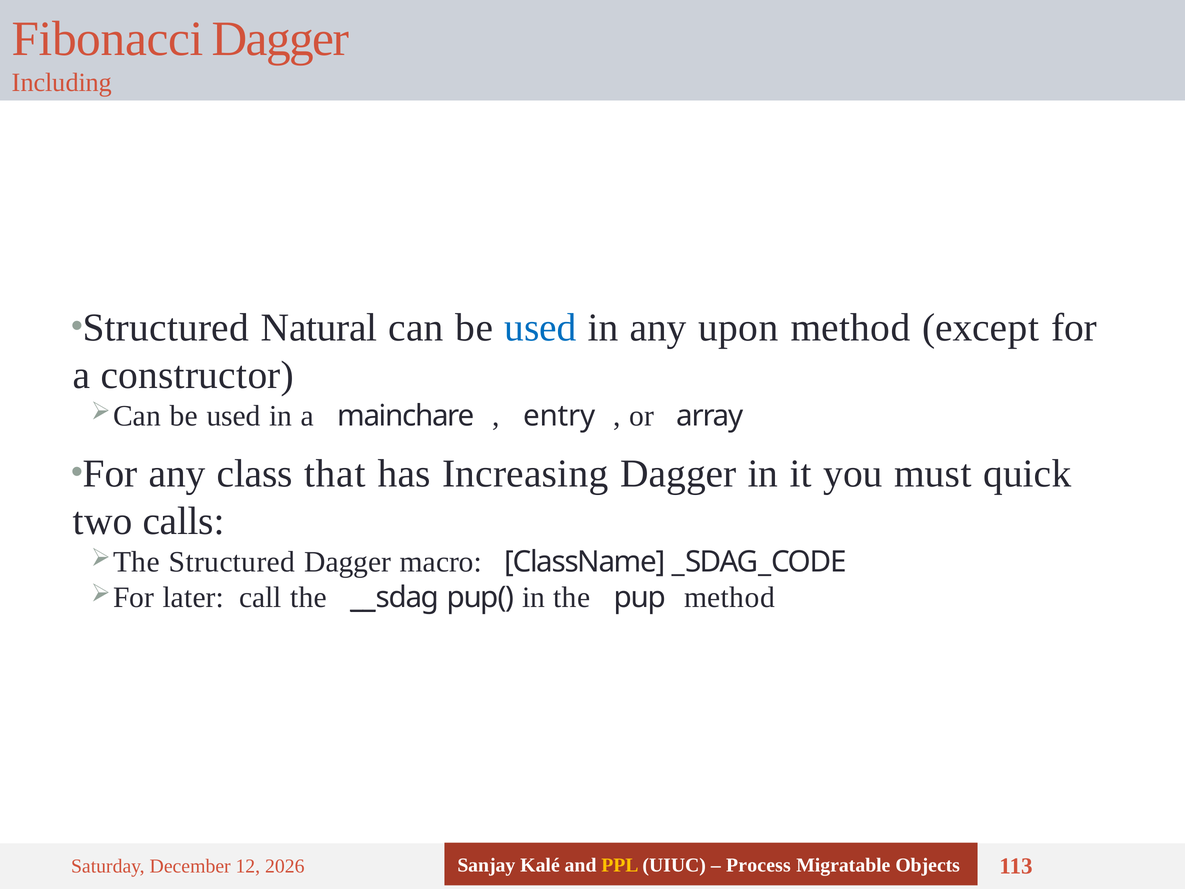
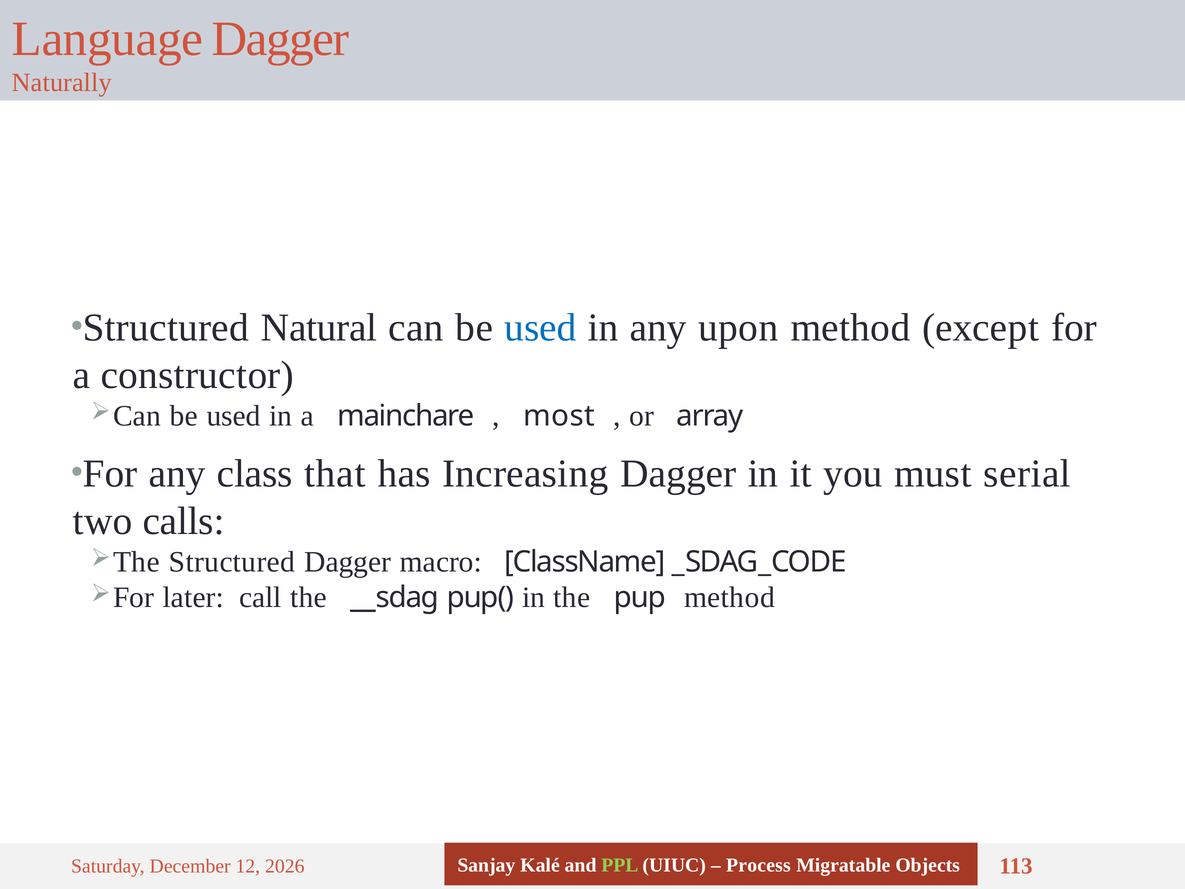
Fibonacci: Fibonacci -> Language (108, 39)
Including: Including -> Naturally (62, 83)
entry: entry -> most (559, 416)
quick: quick -> serial (1027, 474)
PPL colour: yellow -> light green (620, 865)
